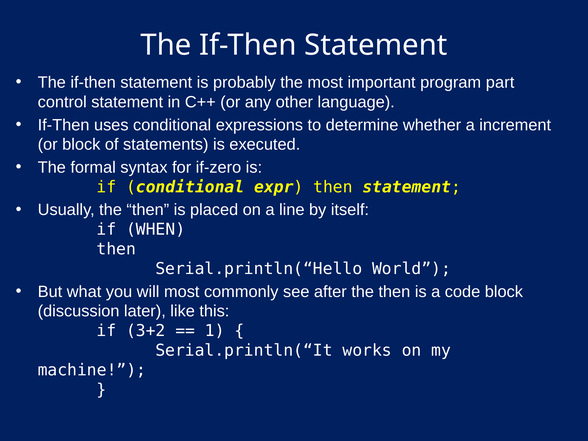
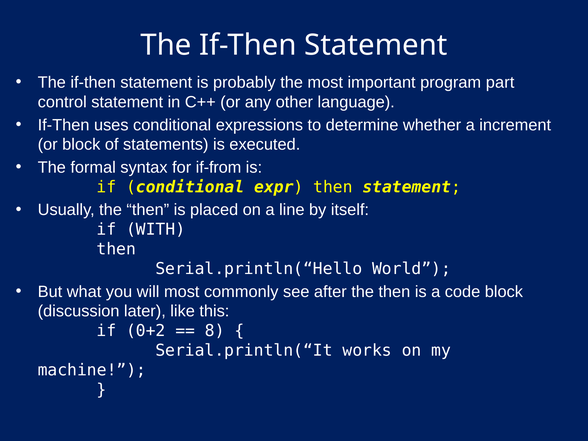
if-zero: if-zero -> if-from (219, 167)
WHEN: WHEN -> WITH (156, 230)
3+2: 3+2 -> 0+2 (146, 331)
1: 1 -> 8 (215, 331)
